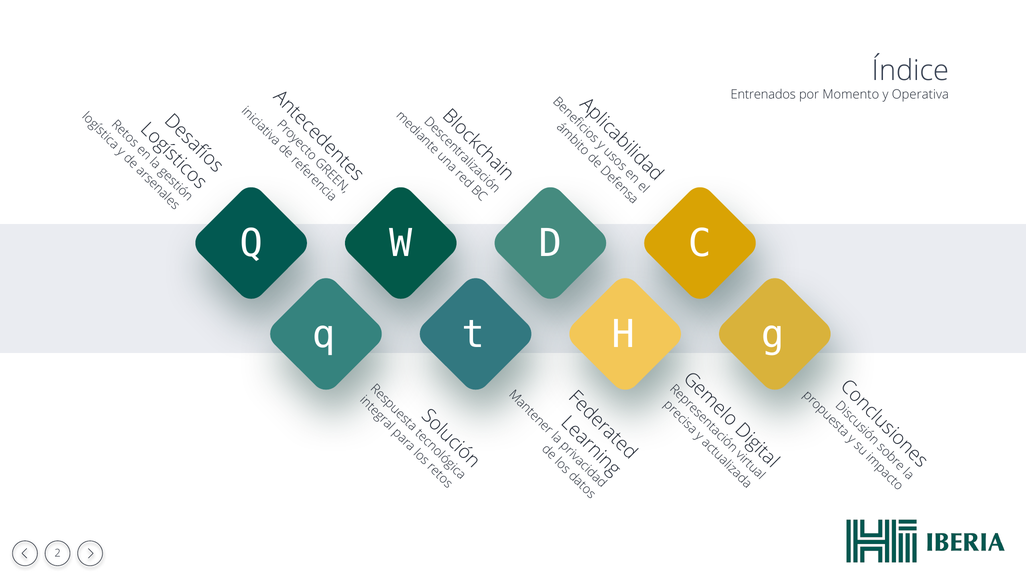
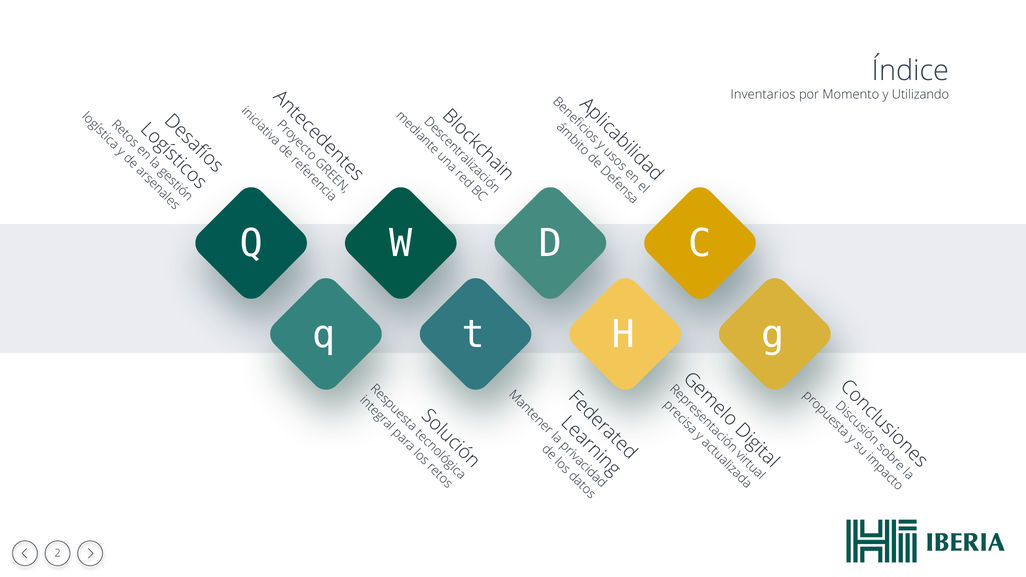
Entrenados: Entrenados -> Inventarios (763, 95)
Operativa: Operativa -> Utilizando (920, 95)
